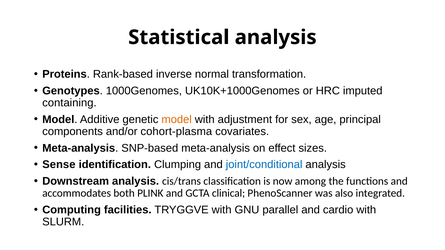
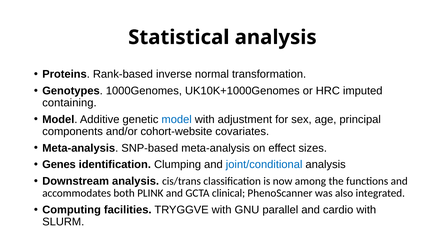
model colour: orange -> blue (177, 120)
cohort-plasma: cohort-plasma -> cohort-website (176, 132)
Sense: Sense -> Genes (59, 165)
